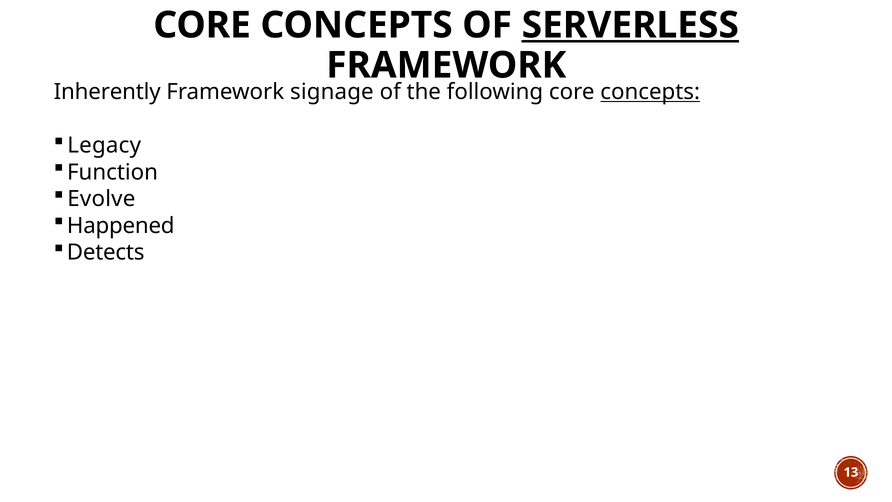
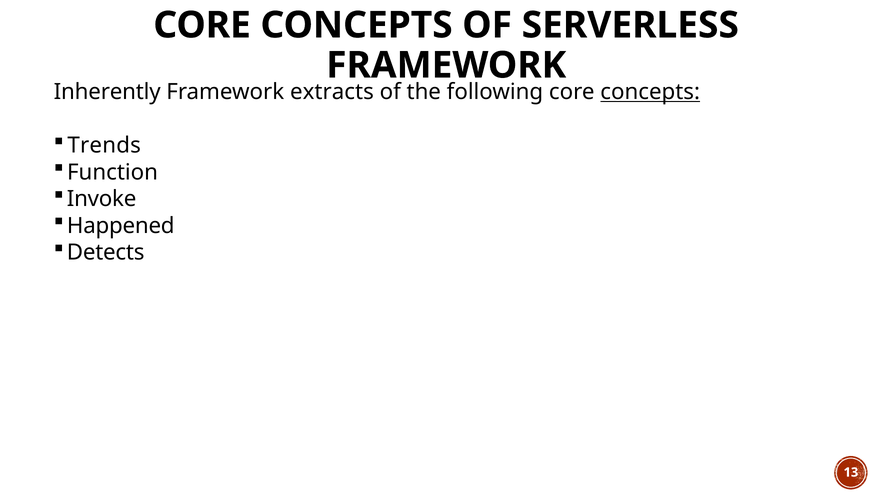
SERVERLESS underline: present -> none (630, 25)
signage: signage -> extracts (332, 92)
Legacy: Legacy -> Trends (104, 145)
Evolve: Evolve -> Invoke (102, 199)
